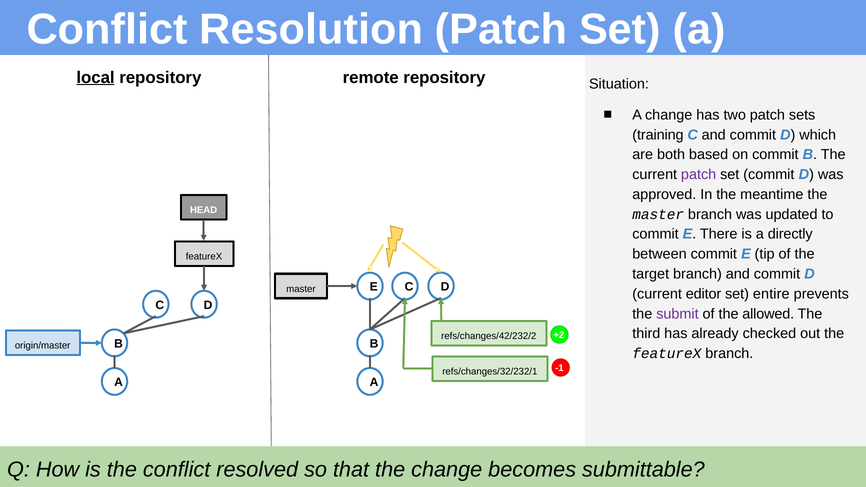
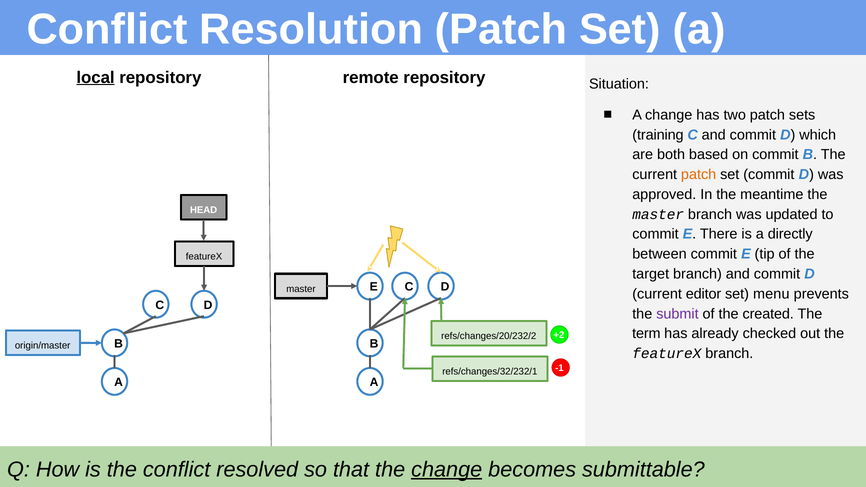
patch colour: purple -> orange (699, 175)
entire: entire -> menu (771, 294)
allowed: allowed -> created (768, 314)
third: third -> term (646, 334)
refs/changes/42/232/2: refs/changes/42/232/2 -> refs/changes/20/232/2 (489, 336)
change underline: none -> present (447, 470)
